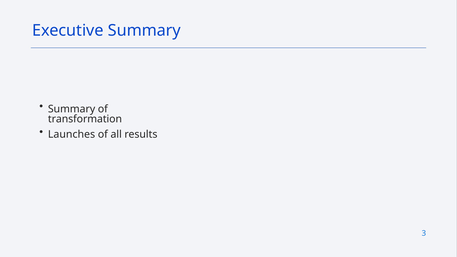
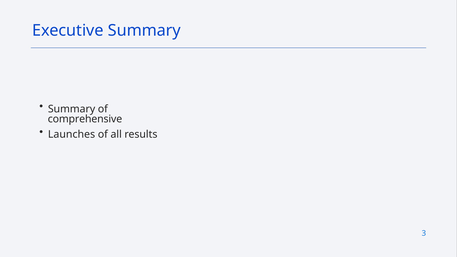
transformation: transformation -> comprehensive (85, 119)
